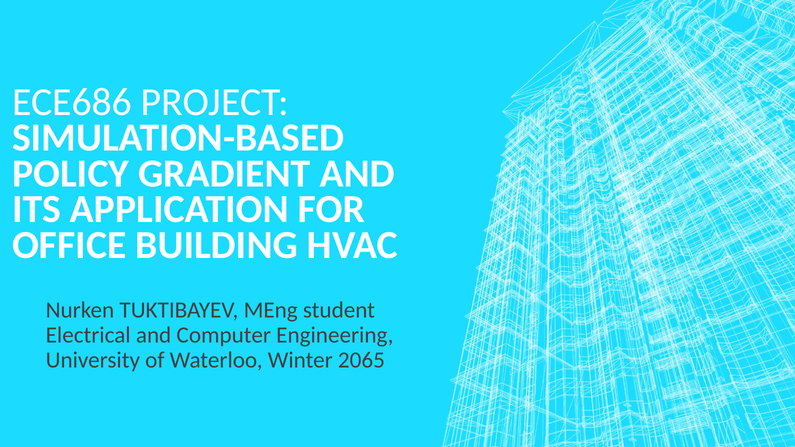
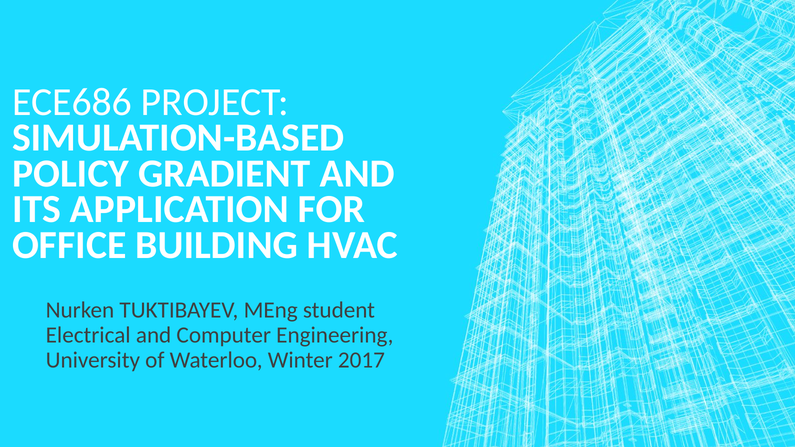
2065: 2065 -> 2017 (361, 360)
